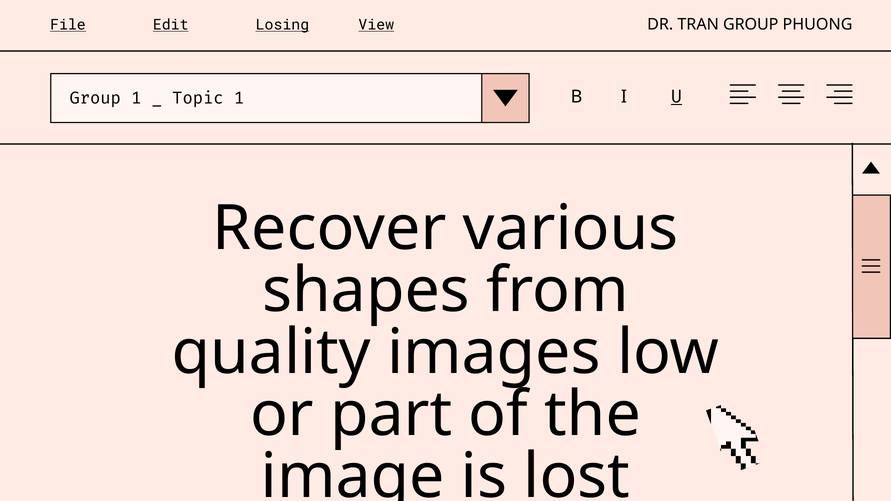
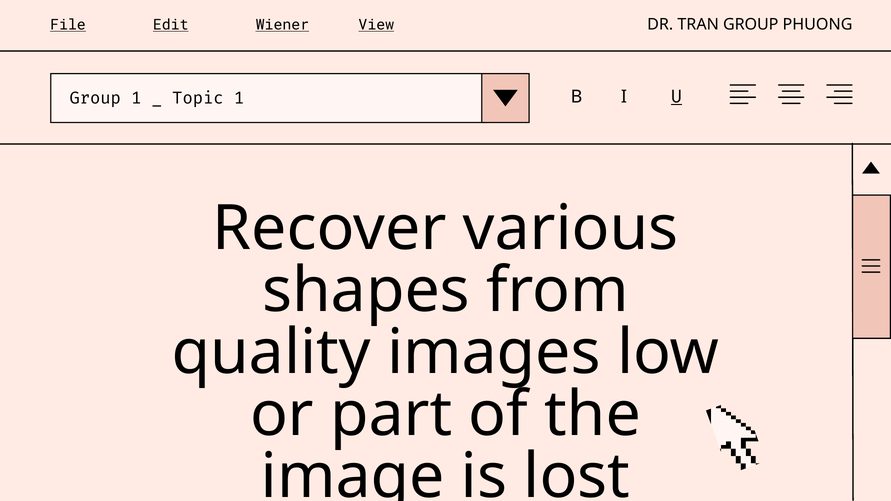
Losing: Losing -> Wiener (282, 25)
